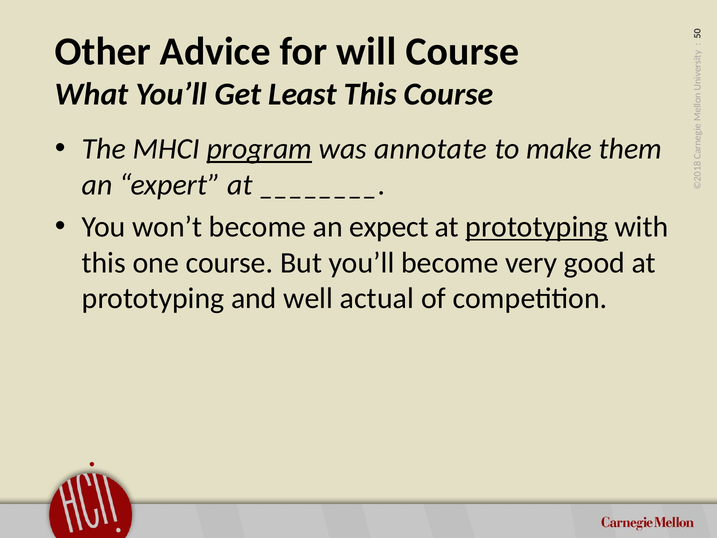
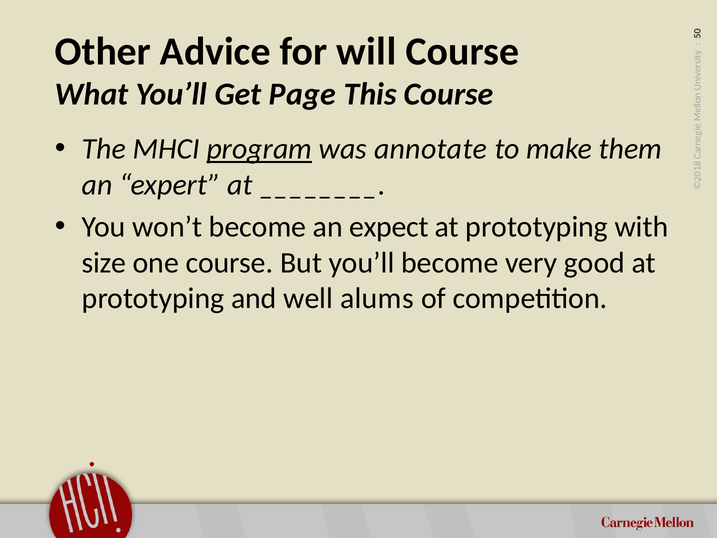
Least: Least -> Page (302, 94)
prototyping underline: present -> none (537, 227)
this: this -> size (104, 263)
actual: actual -> alums (377, 298)
